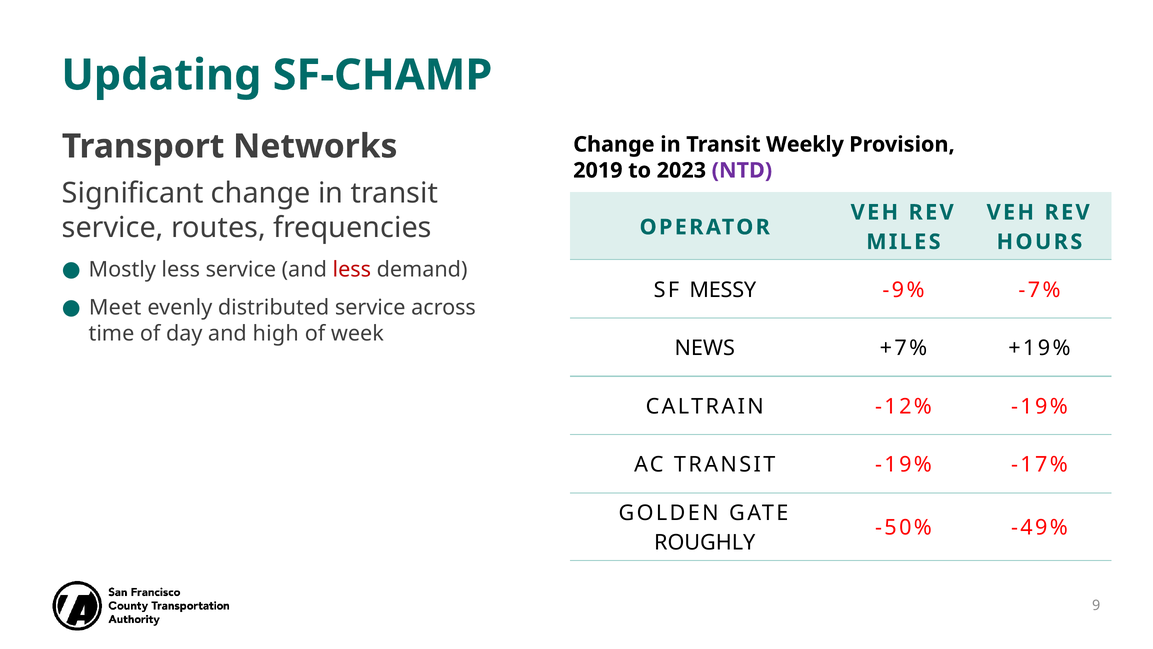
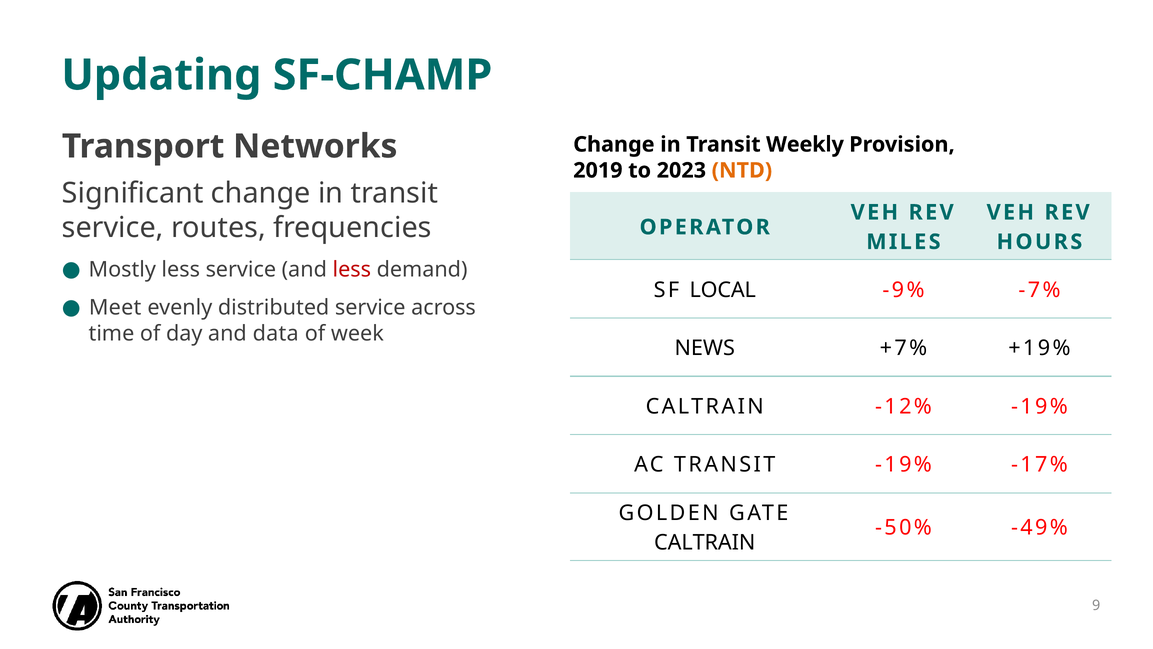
NTD colour: purple -> orange (742, 170)
MESSY: MESSY -> LOCAL (723, 290)
high: high -> data (276, 333)
ROUGHLY: ROUGHLY -> CALTRAIN (705, 542)
